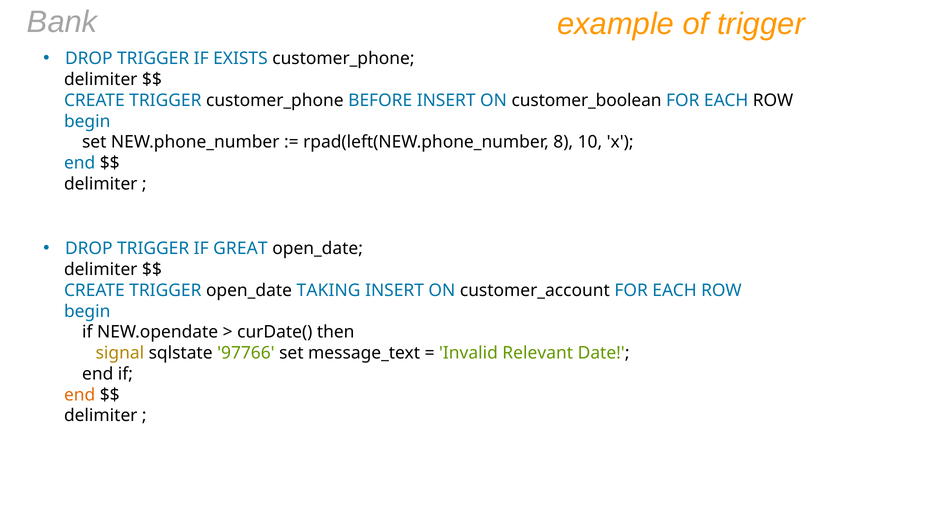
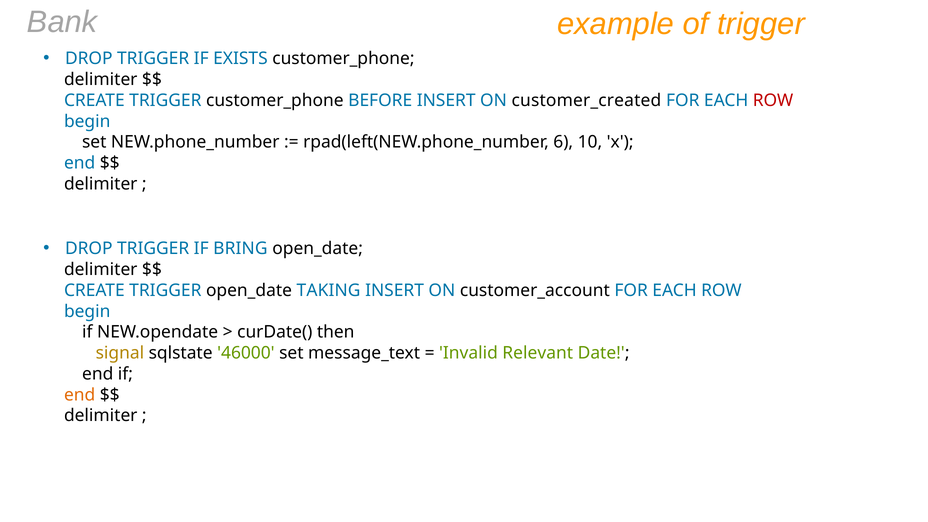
customer_boolean: customer_boolean -> customer_created (586, 100)
ROW colour: black -> red (773, 100)
8: 8 -> 6 (563, 142)
GREAT: GREAT -> BRING (240, 249)
97766: 97766 -> 46000 (246, 353)
